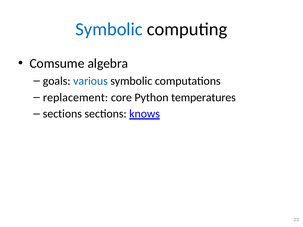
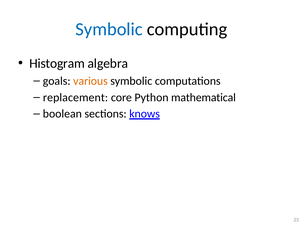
Comsume: Comsume -> Histogram (57, 64)
various colour: blue -> orange (90, 81)
temperatures: temperatures -> mathematical (203, 97)
sections: sections -> boolean (62, 114)
